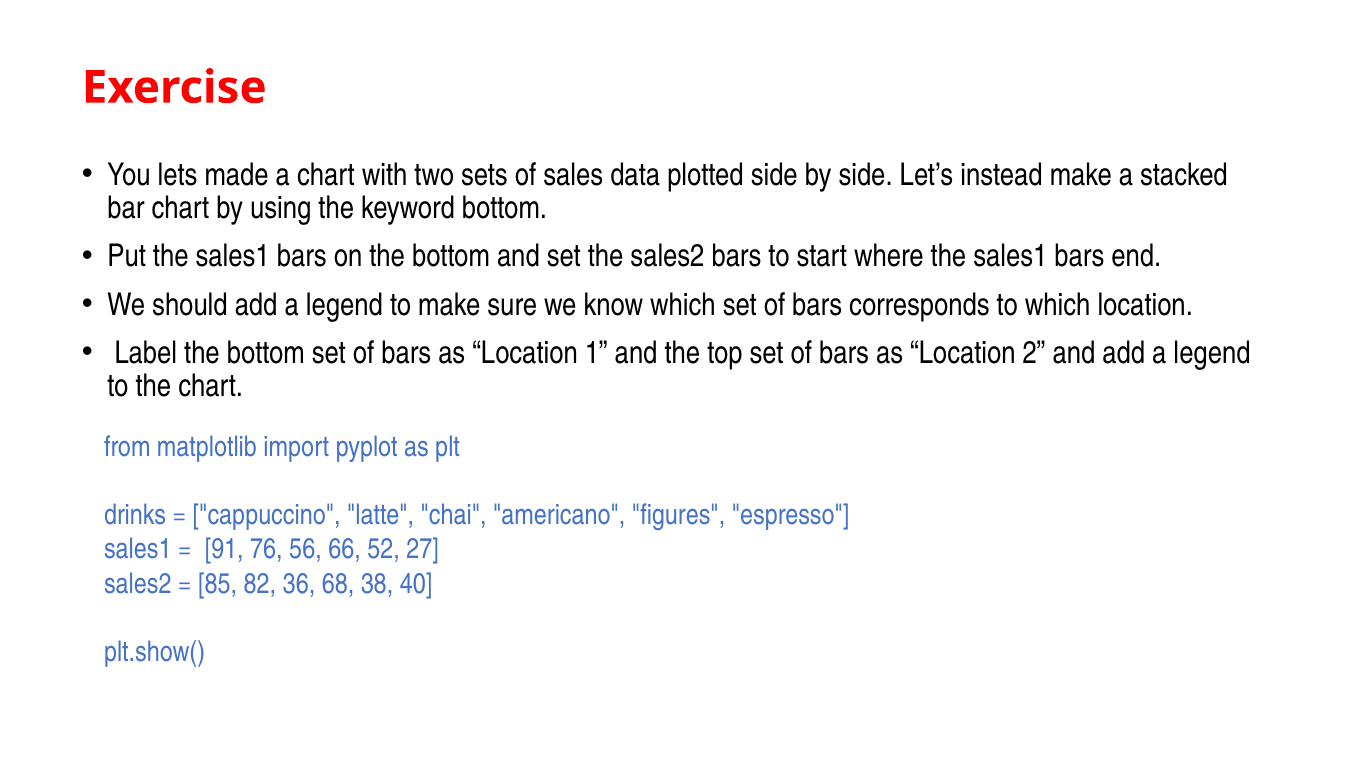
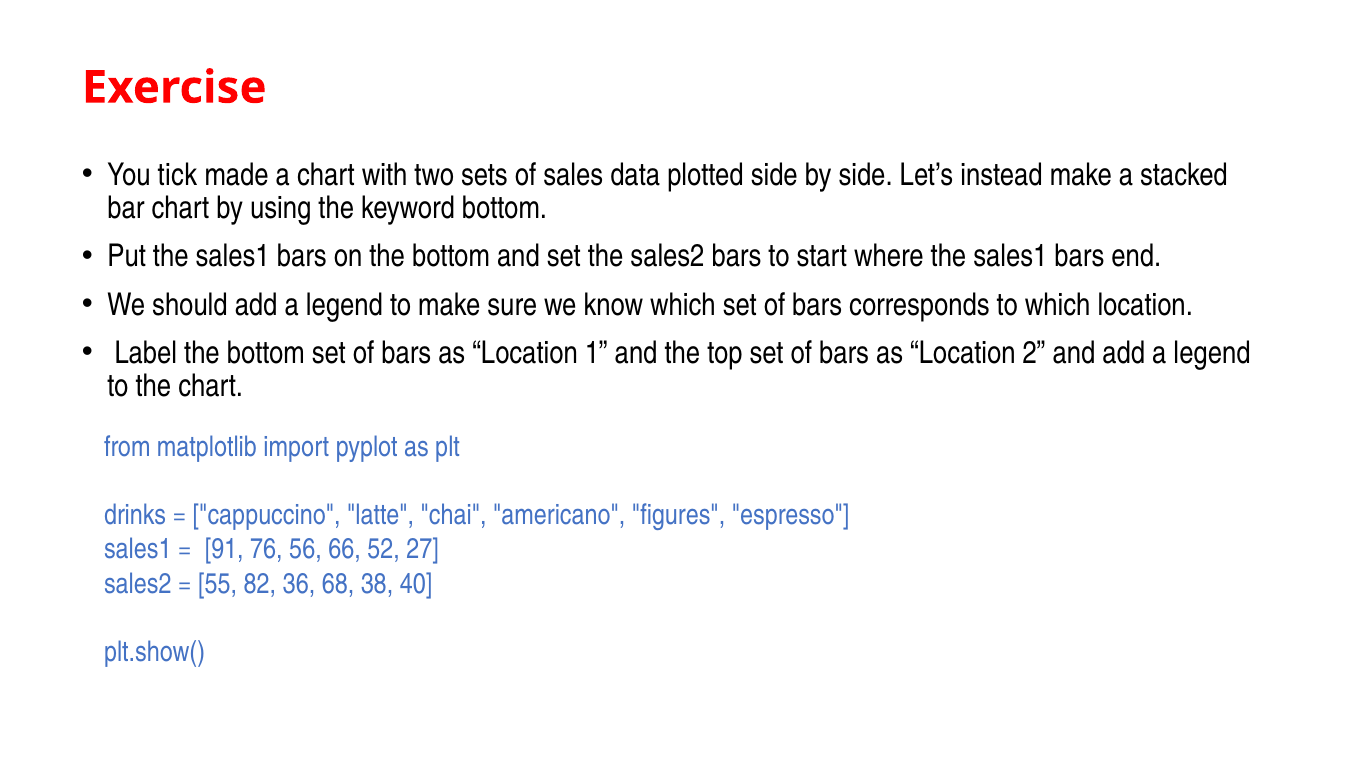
lets: lets -> tick (177, 175)
85: 85 -> 55 (218, 584)
